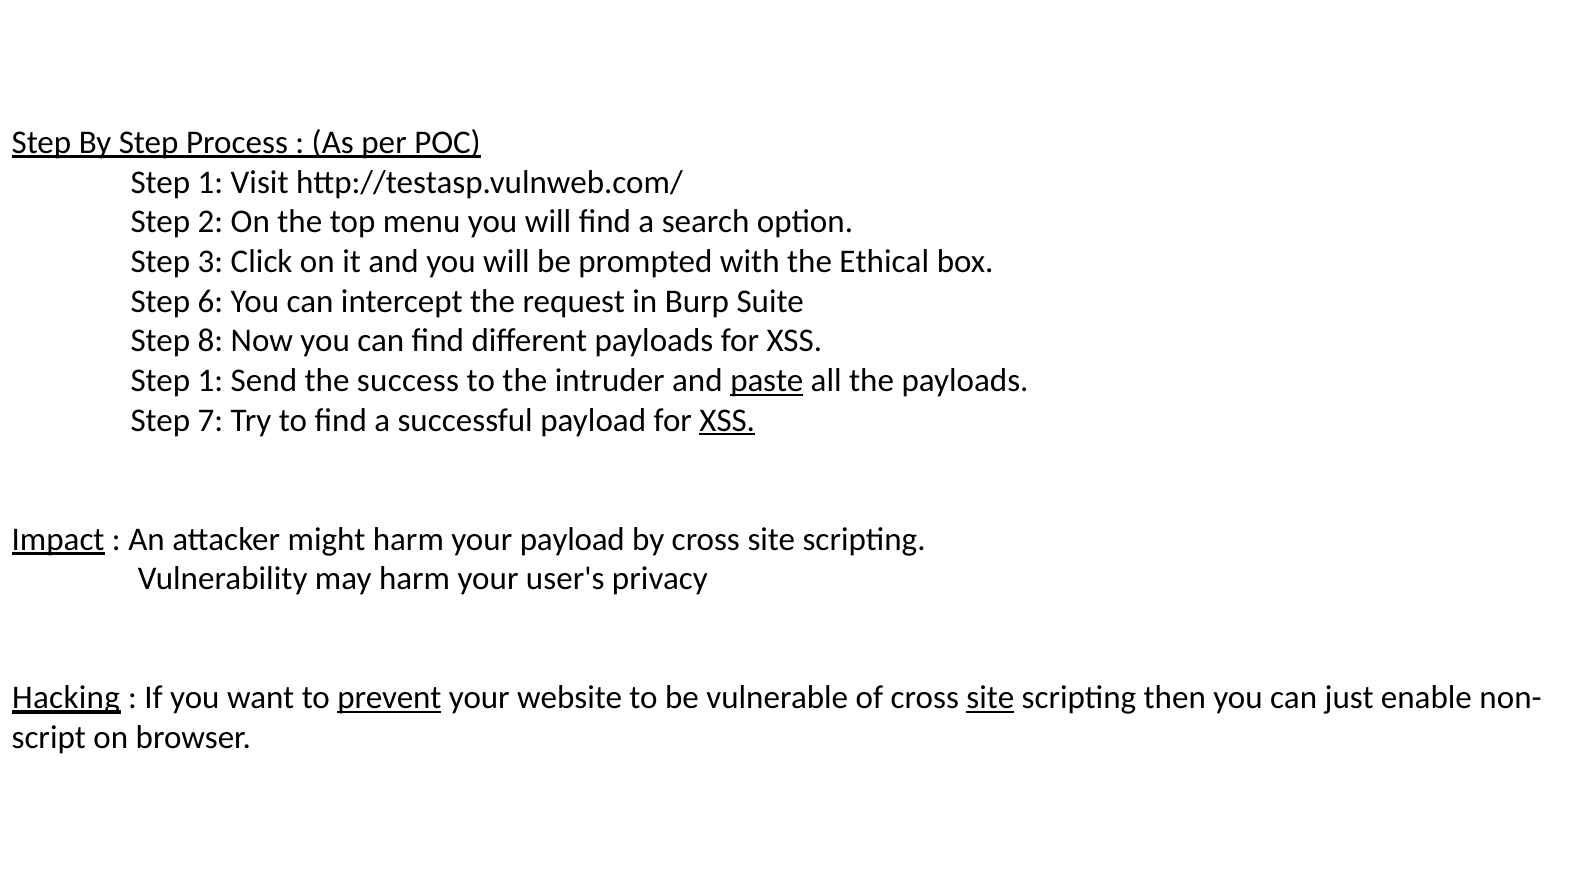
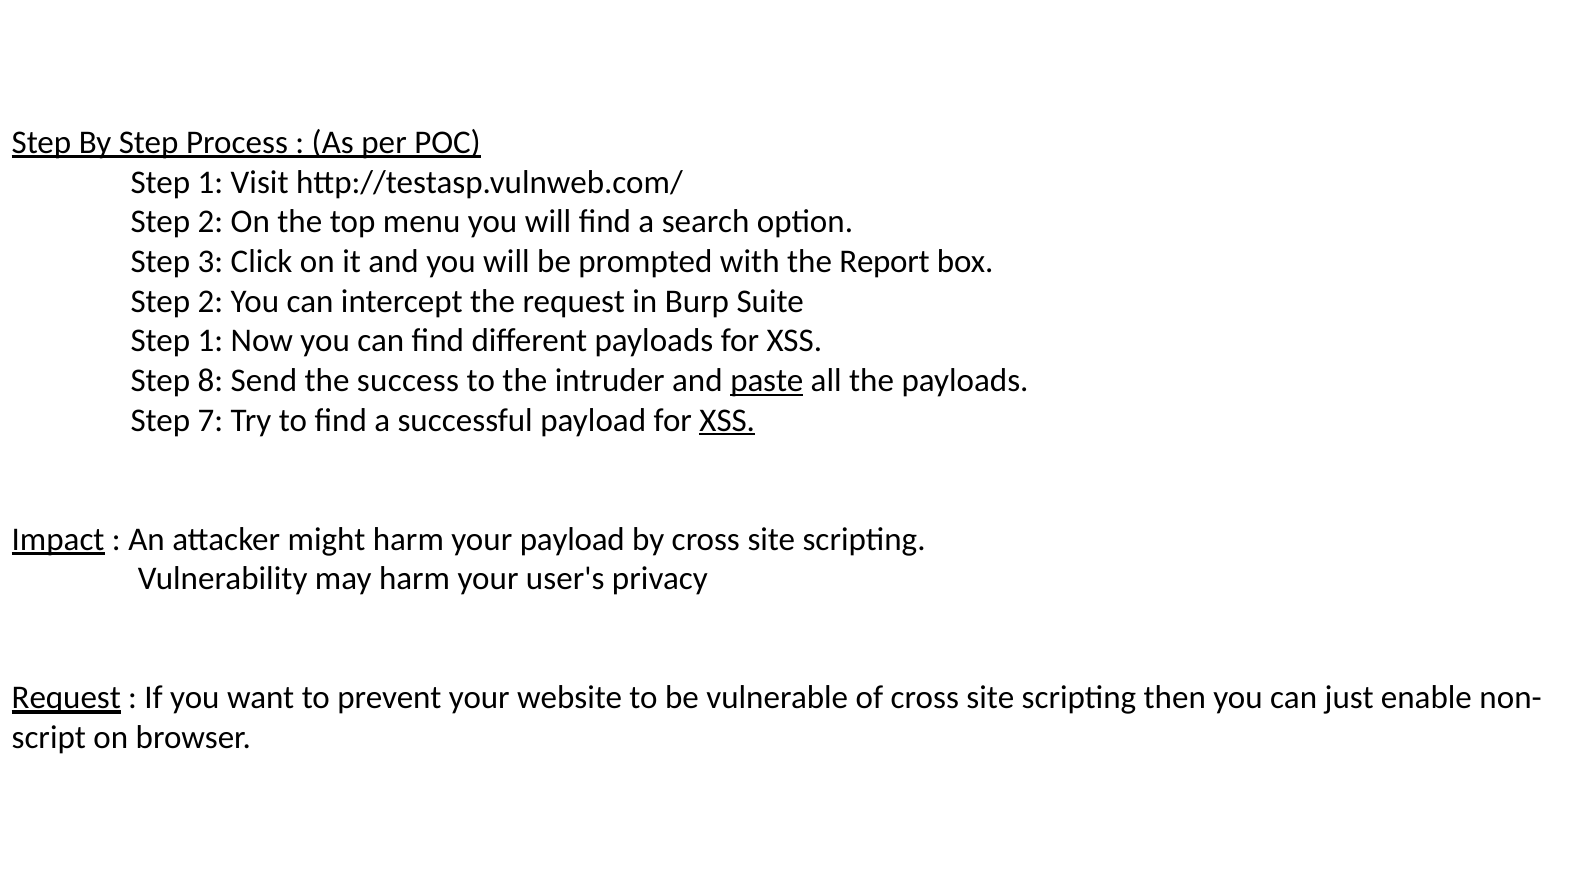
Ethical: Ethical -> Report (884, 261)
6: 6 -> 2 (210, 301)
8: 8 -> 1 (210, 341)
1: 1 -> 8 (210, 380)
Hacking: Hacking -> Request (66, 697)
prevent underline: present -> none (389, 697)
site underline: present -> none (990, 697)
